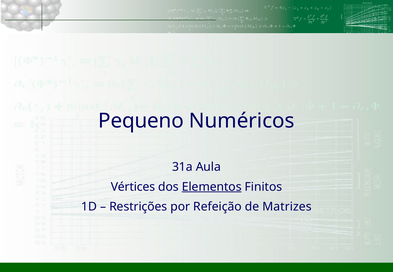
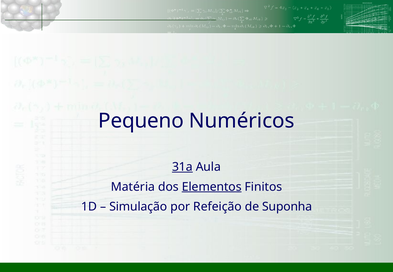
31a underline: none -> present (182, 167)
Vértices: Vértices -> Matéria (133, 187)
Restrições: Restrições -> Simulação (138, 207)
Matrizes: Matrizes -> Suponha (287, 207)
